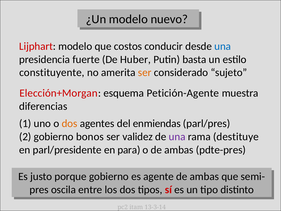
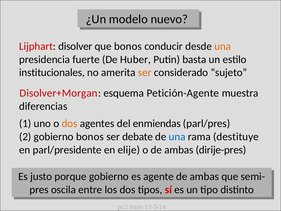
Lijphart modelo: modelo -> disolver (75, 46)
que costos: costos -> bonos (128, 46)
una colour: blue -> orange (223, 46)
constituyente: constituyente -> institucionales (52, 72)
Elección+Morgan: Elección+Morgan -> Disolver+Morgan (59, 93)
validez: validez -> debate (138, 137)
una colour: purple -> blue (177, 137)
para: para -> elije (129, 150)
pdte-pres: pdte-pres -> dirije-pres (221, 150)
